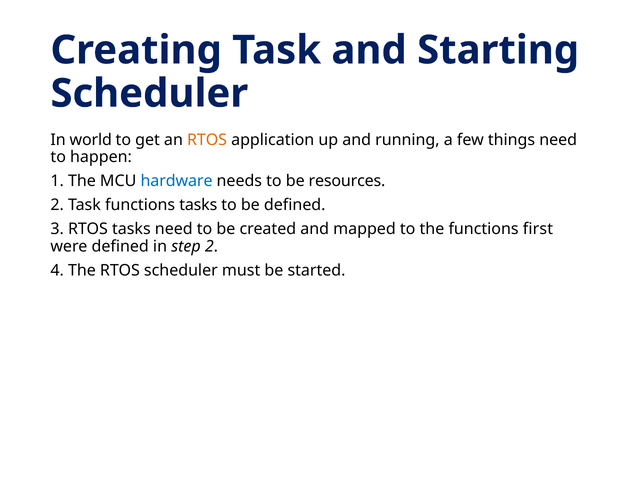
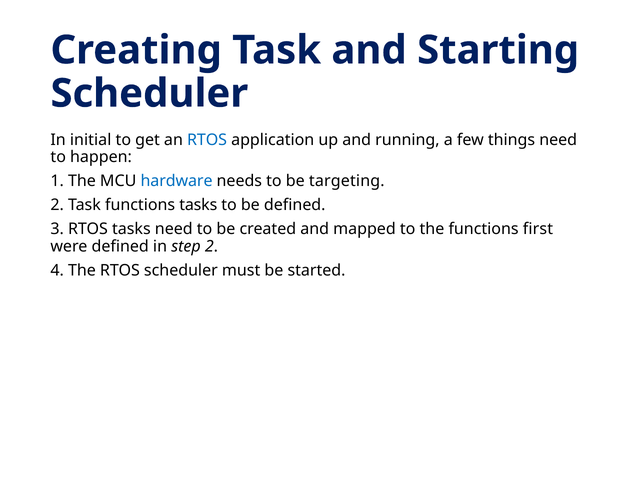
world: world -> initial (91, 140)
RTOS colour: orange -> blue (207, 140)
resources: resources -> targeting (347, 181)
